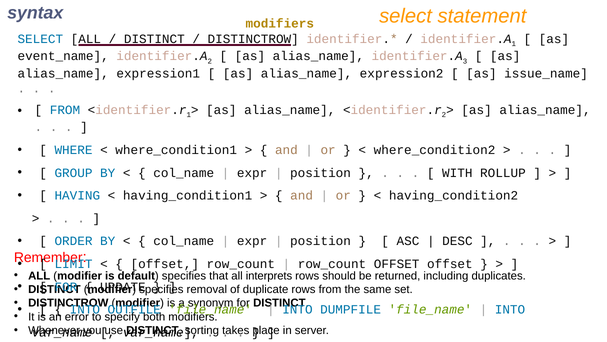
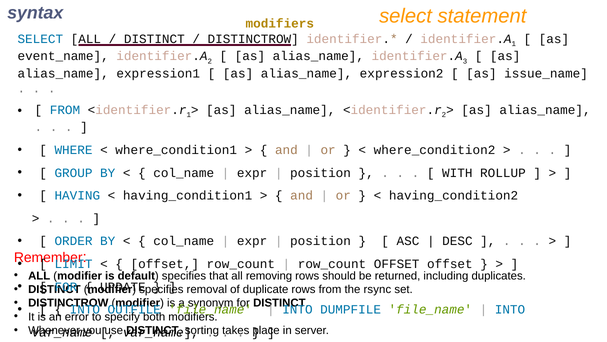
interprets: interprets -> removing (269, 275)
same: same -> rsync (377, 289)
